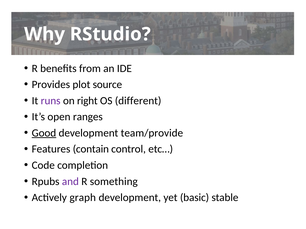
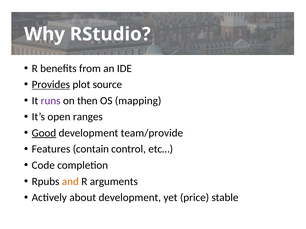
Provides underline: none -> present (51, 85)
right: right -> then (87, 101)
different: different -> mapping (138, 101)
and colour: purple -> orange (70, 182)
something: something -> arguments (114, 182)
graph: graph -> about (83, 198)
basic: basic -> price (195, 198)
